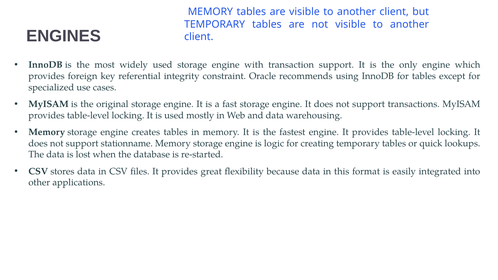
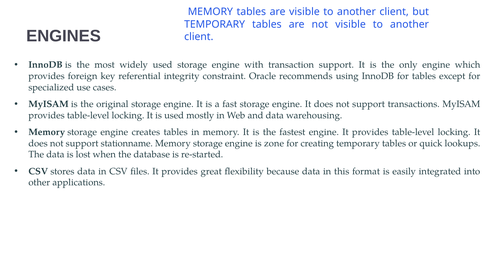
logic: logic -> zone (274, 143)
